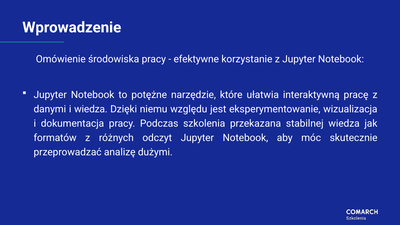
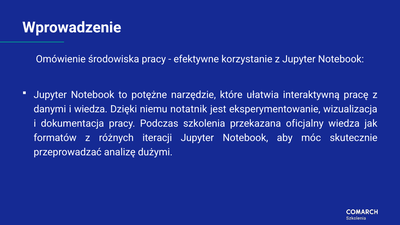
względu: względu -> notatnik (189, 109)
stabilnej: stabilnej -> oficjalny (305, 124)
odczyt: odczyt -> iteracji (157, 138)
